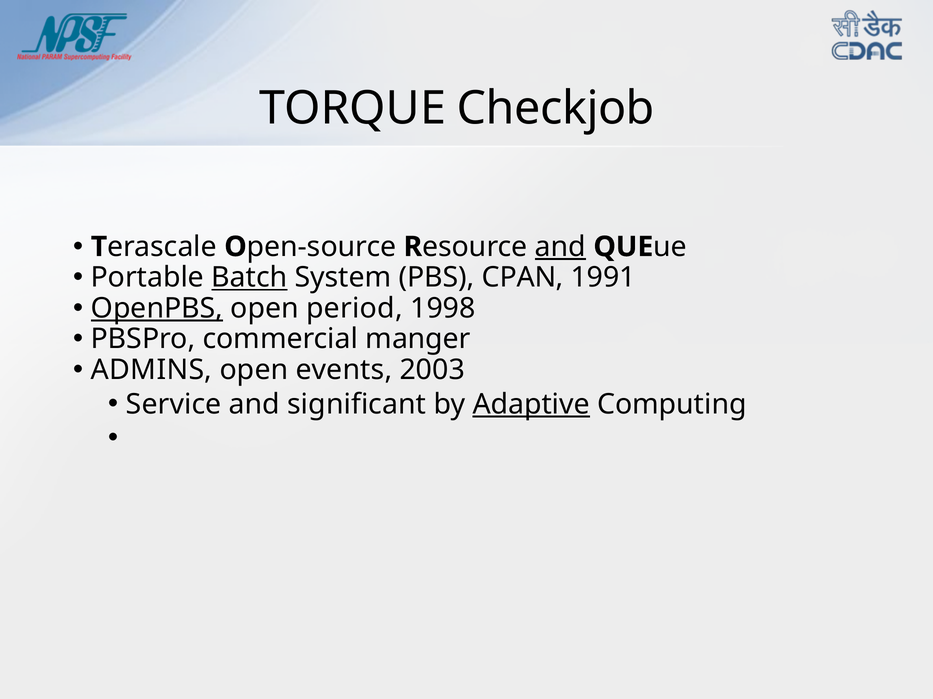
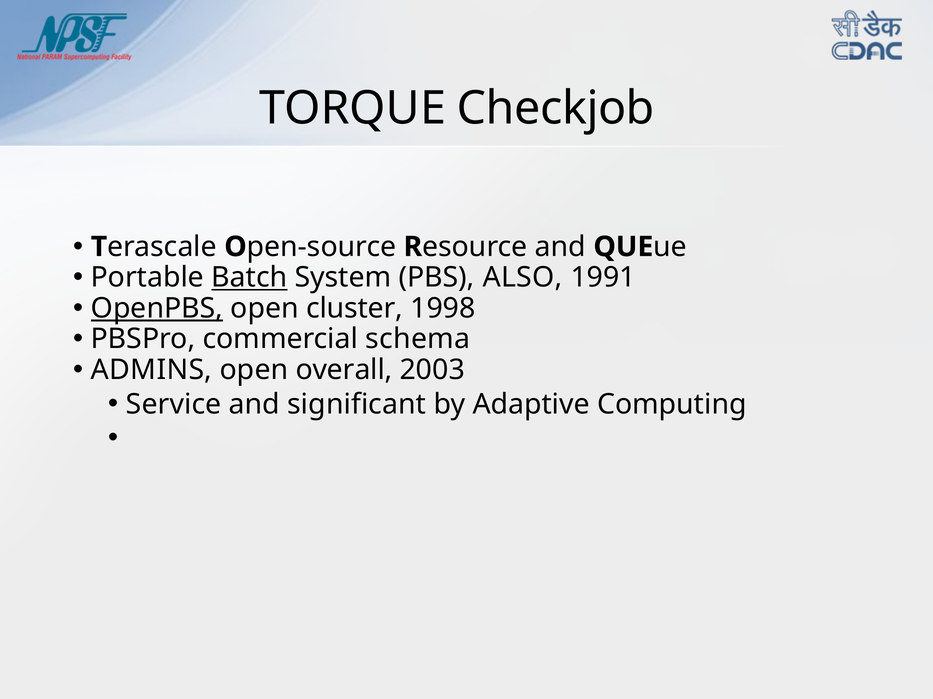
and underline: present -> none (560, 247)
CPAN: CPAN -> ALSO (523, 278)
period: period -> cluster (355, 309)
manger: manger -> schema (418, 339)
events: events -> overall (344, 370)
Adaptive underline: present -> none (531, 405)
